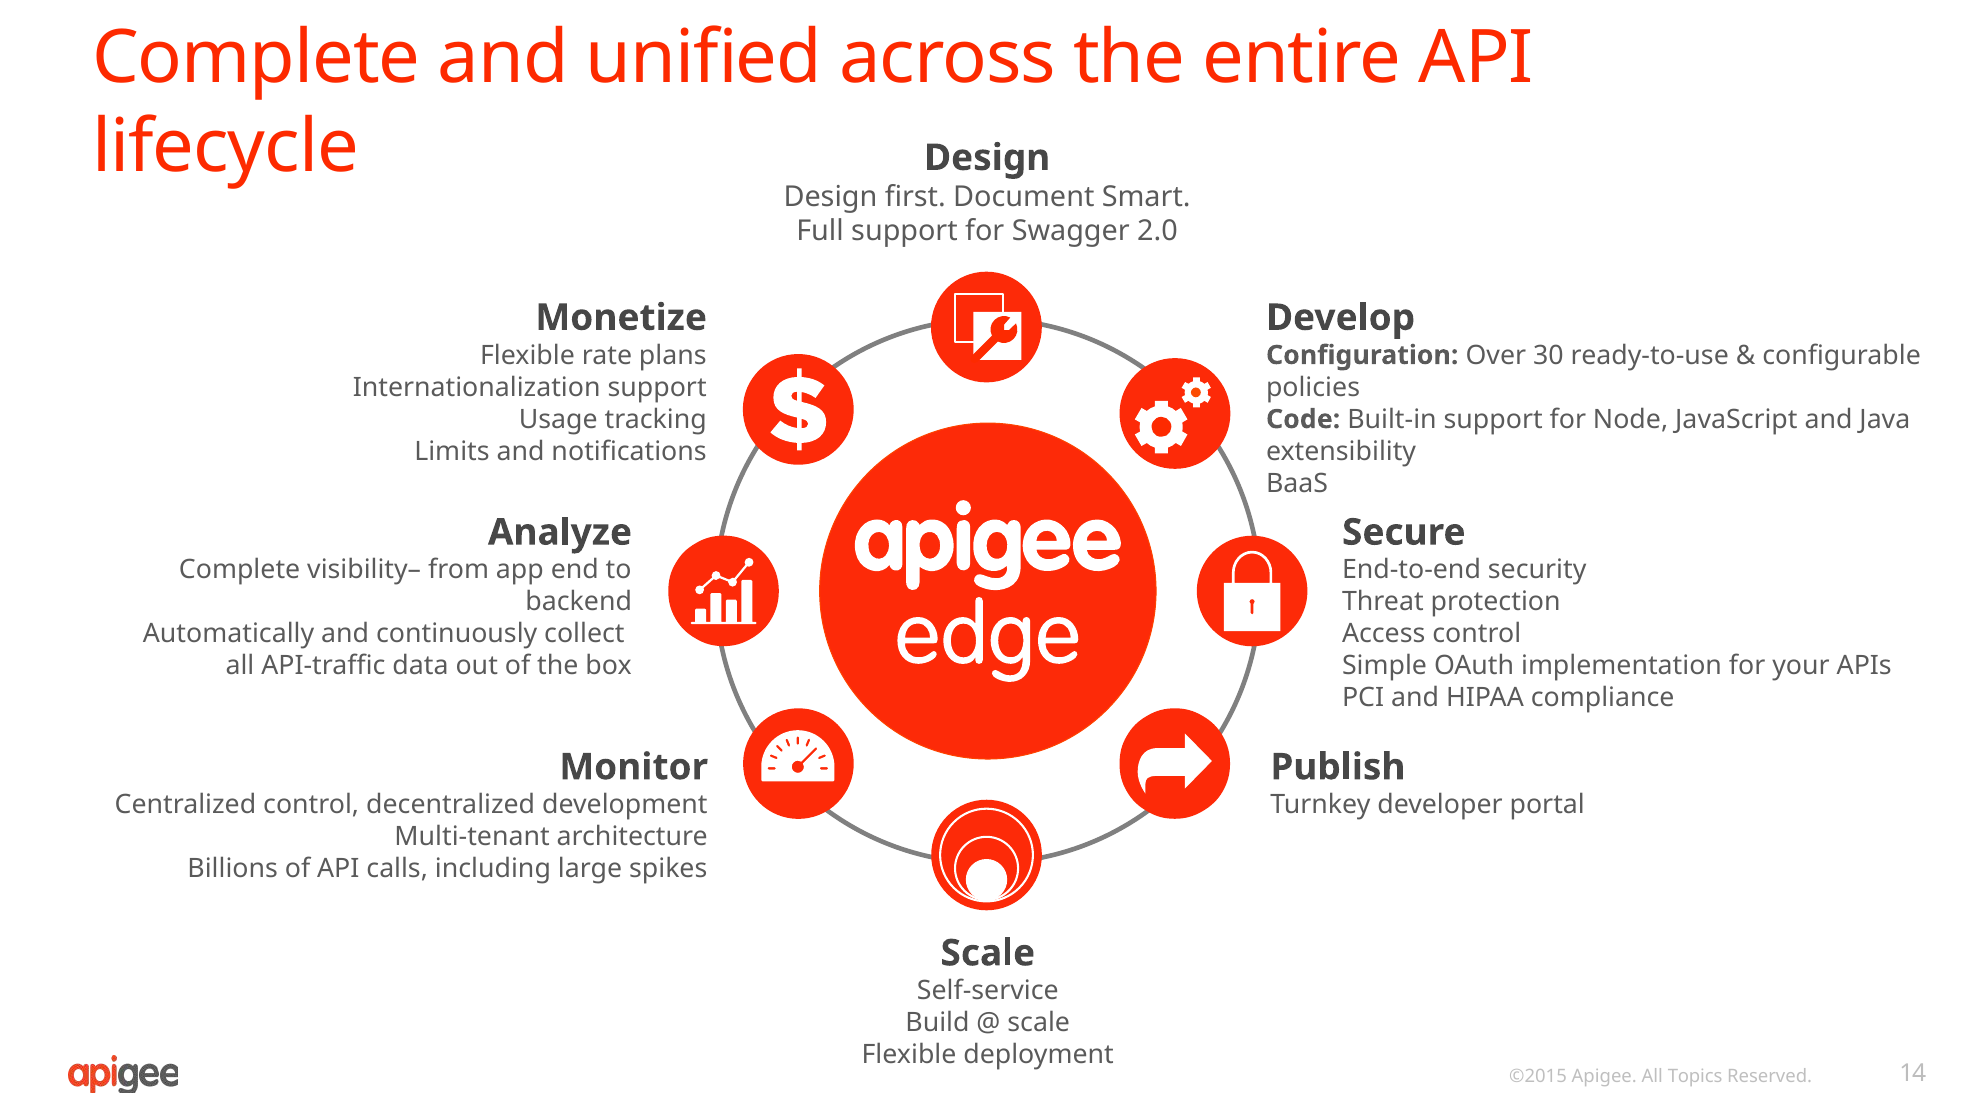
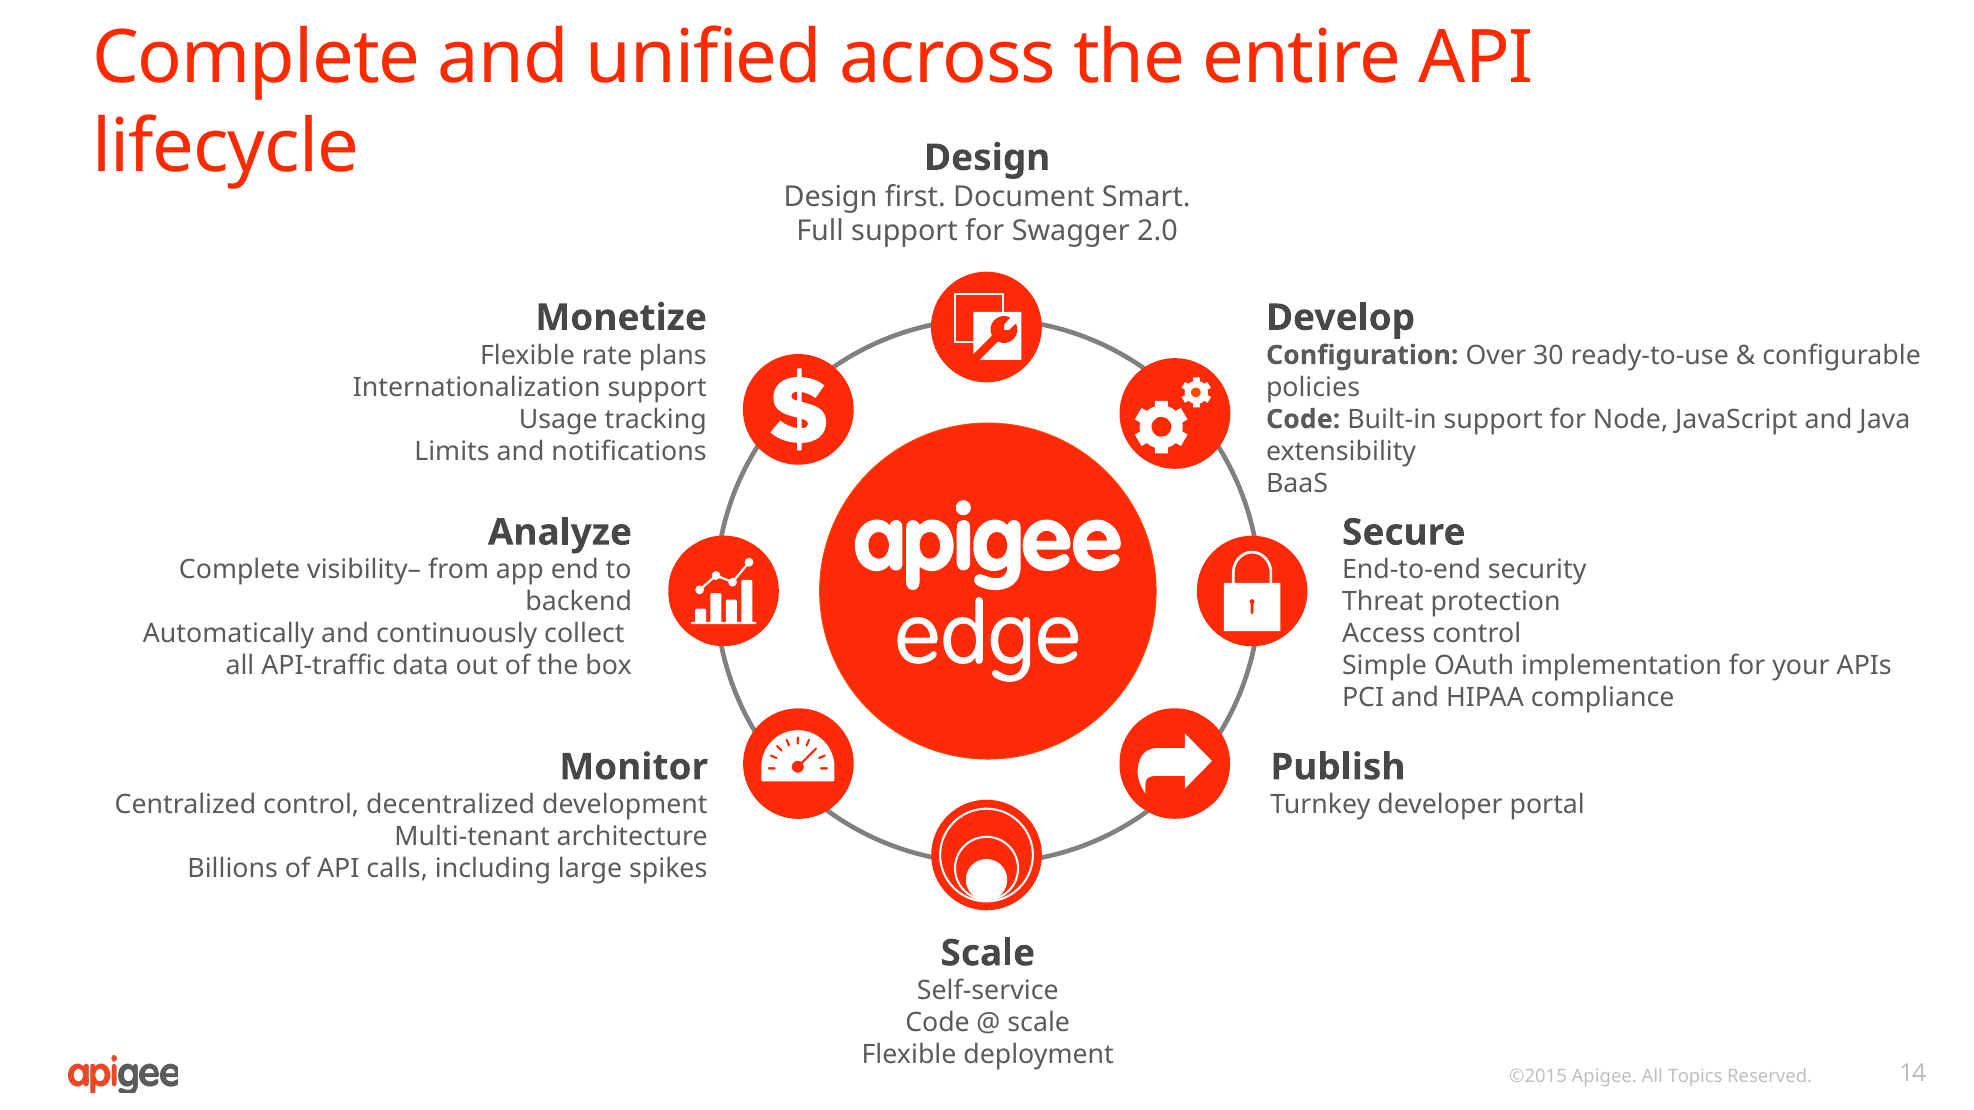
Build: Build -> Code (938, 1023)
